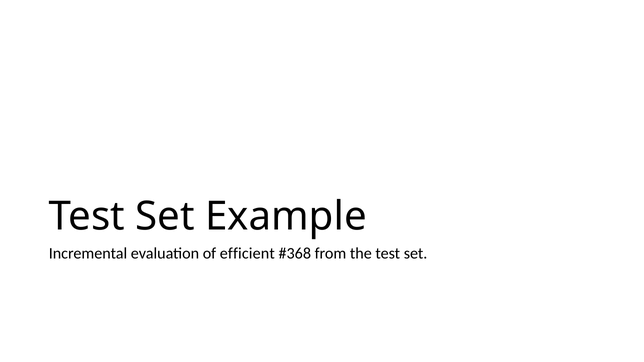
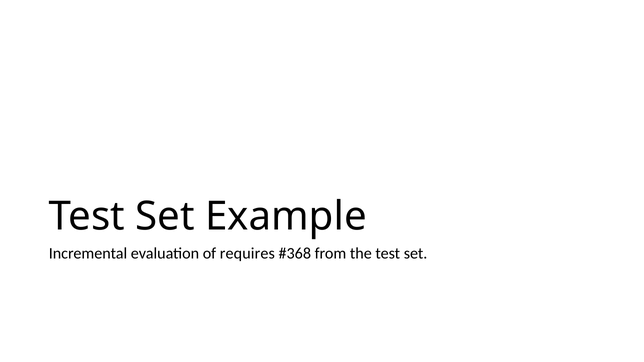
efficient: efficient -> requires (247, 253)
